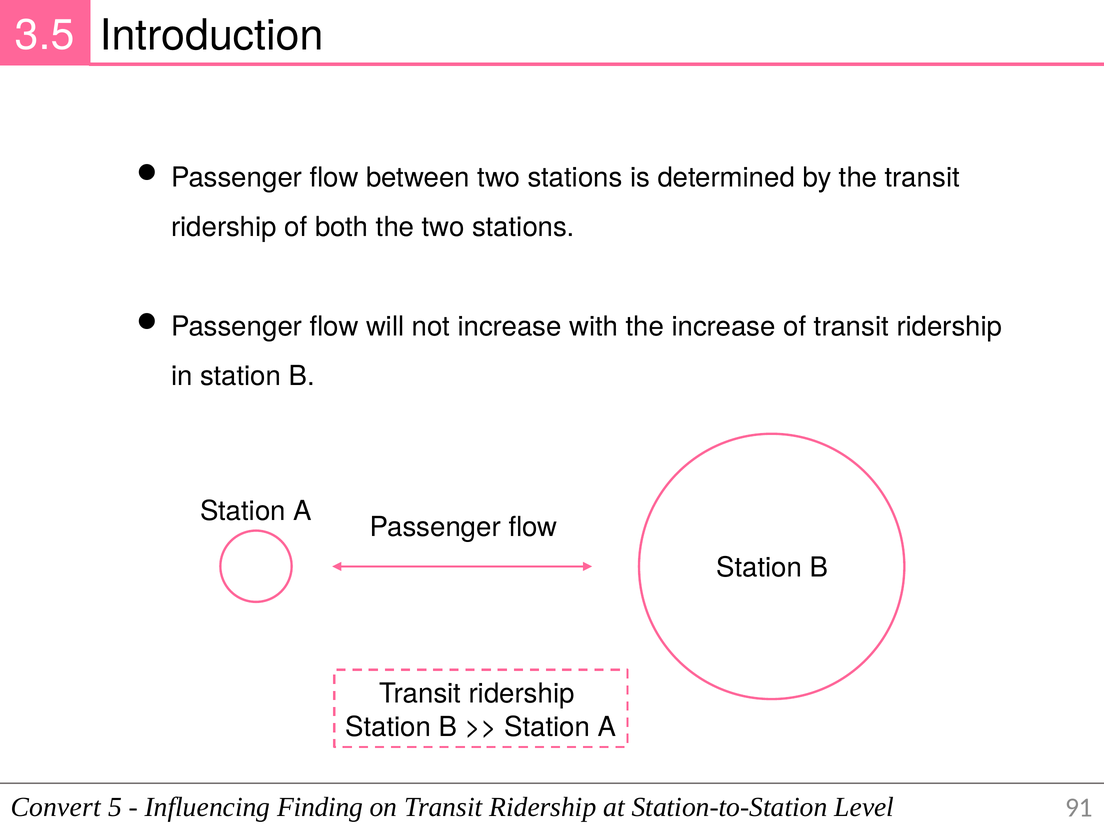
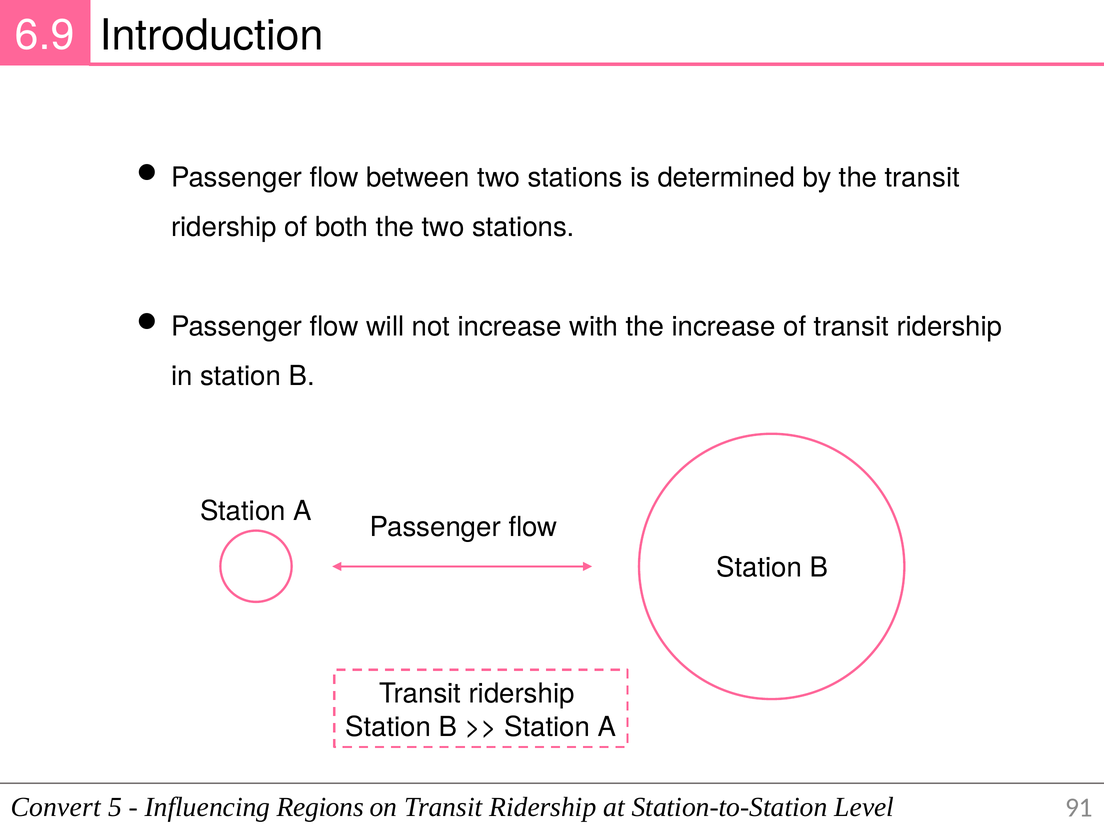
3.5: 3.5 -> 6.9 (45, 35)
Finding: Finding -> Regions (320, 807)
